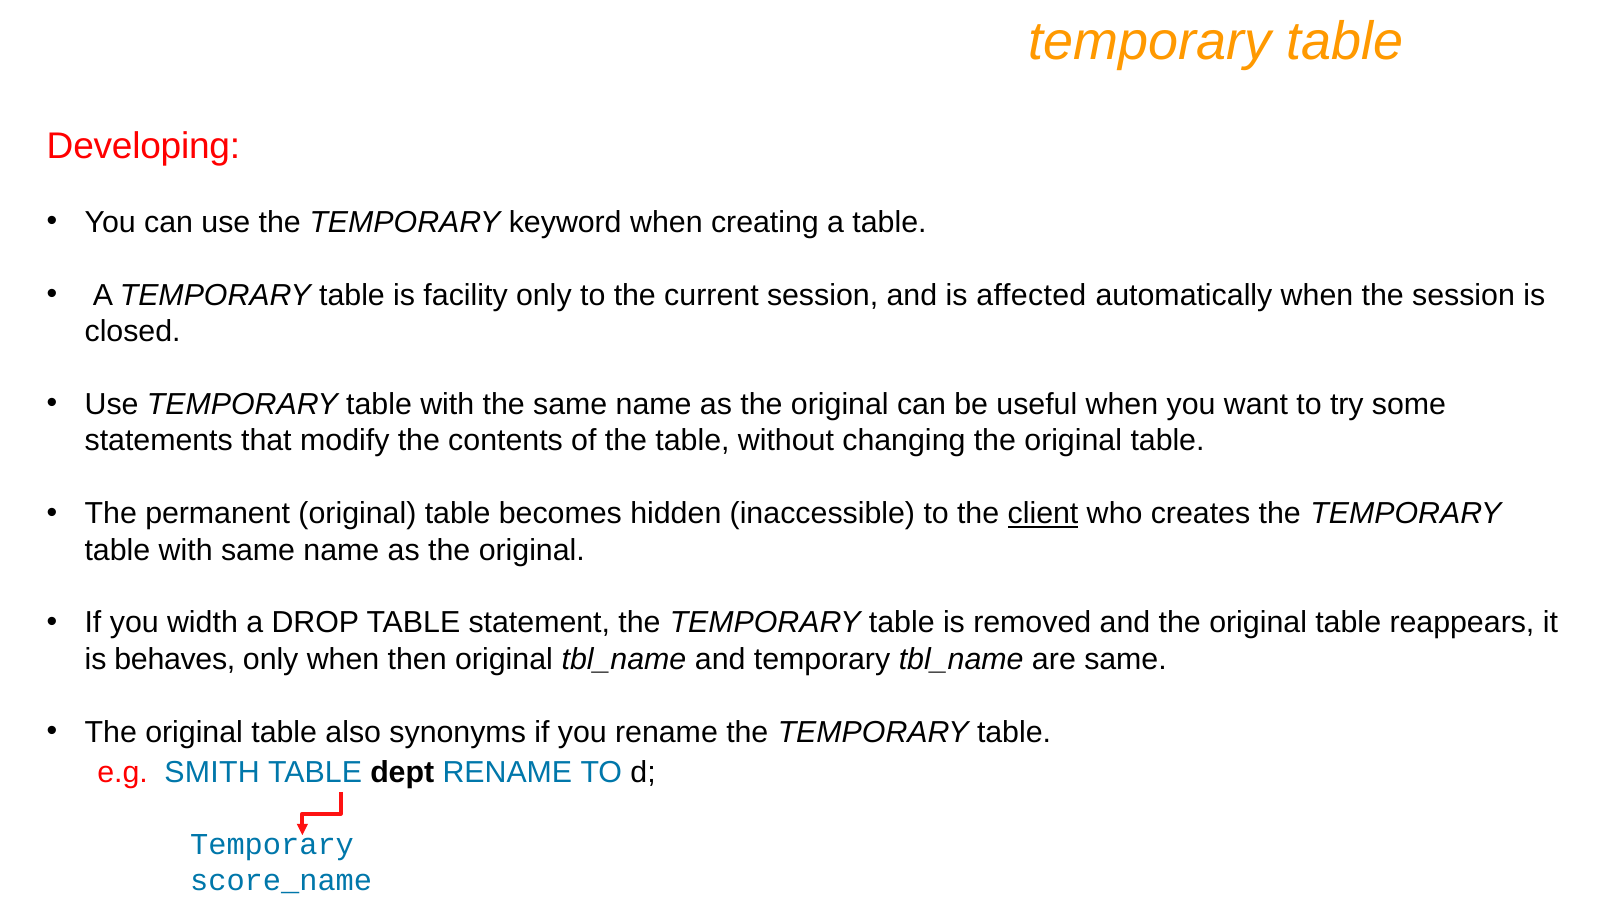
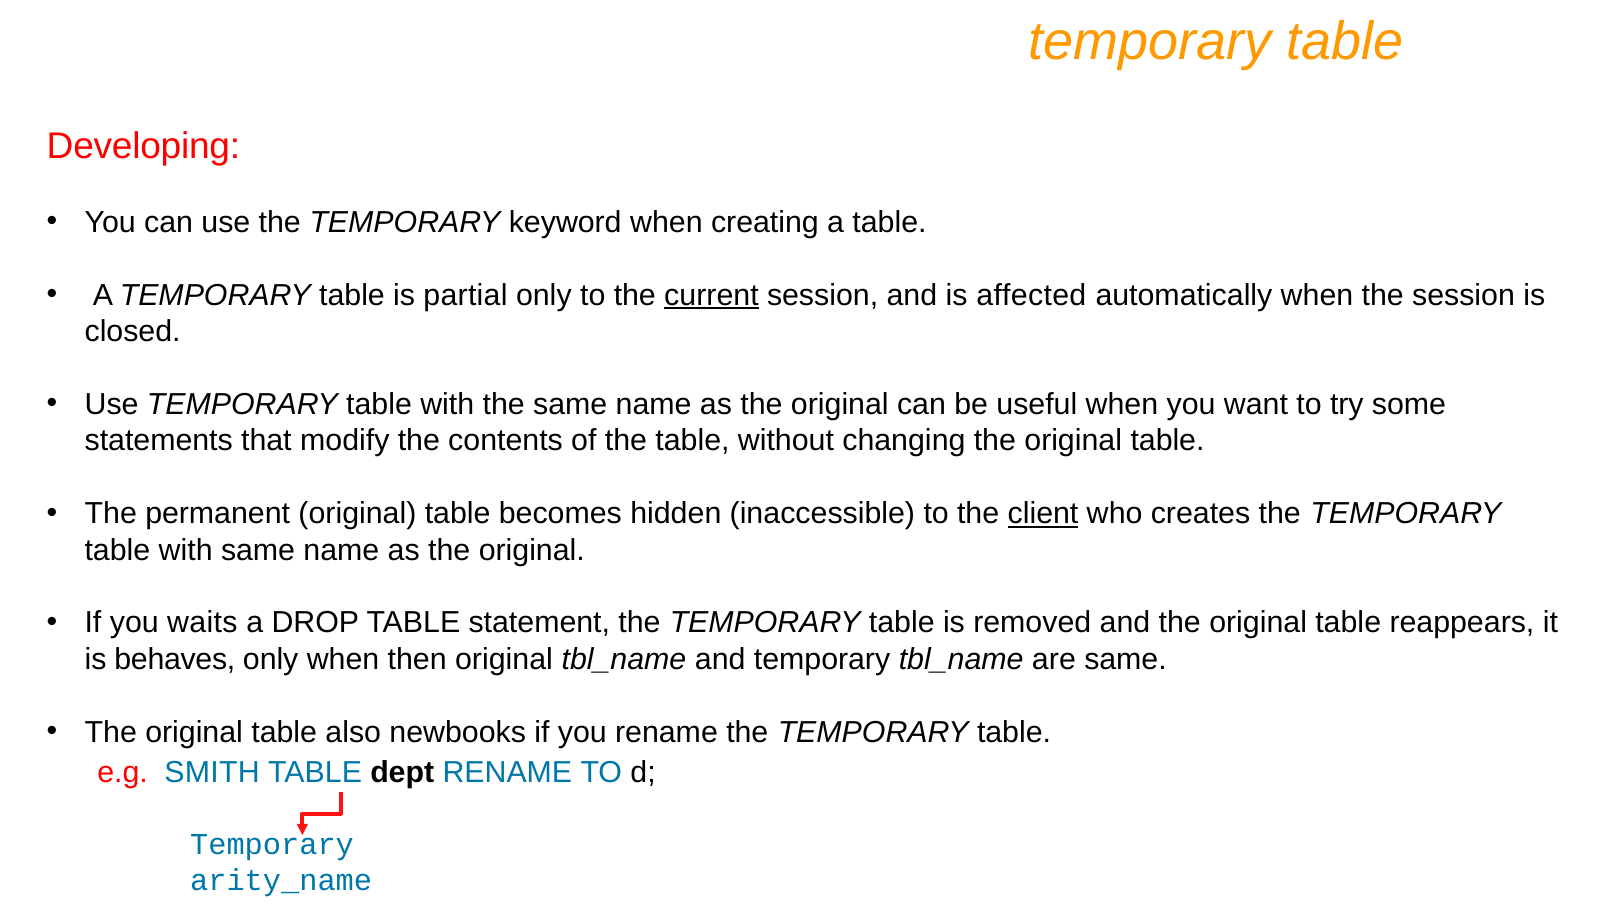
facility: facility -> partial (465, 295)
current underline: none -> present (711, 295)
width: width -> waits (202, 623)
synonyms: synonyms -> newbooks (458, 732)
score_name: score_name -> arity_name (281, 881)
